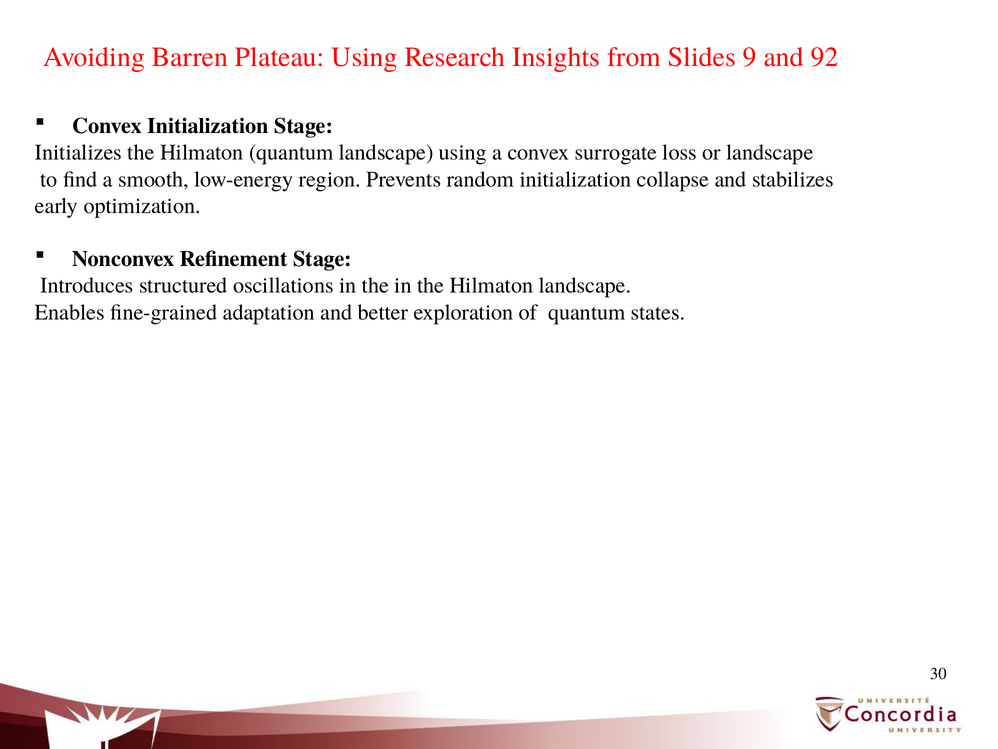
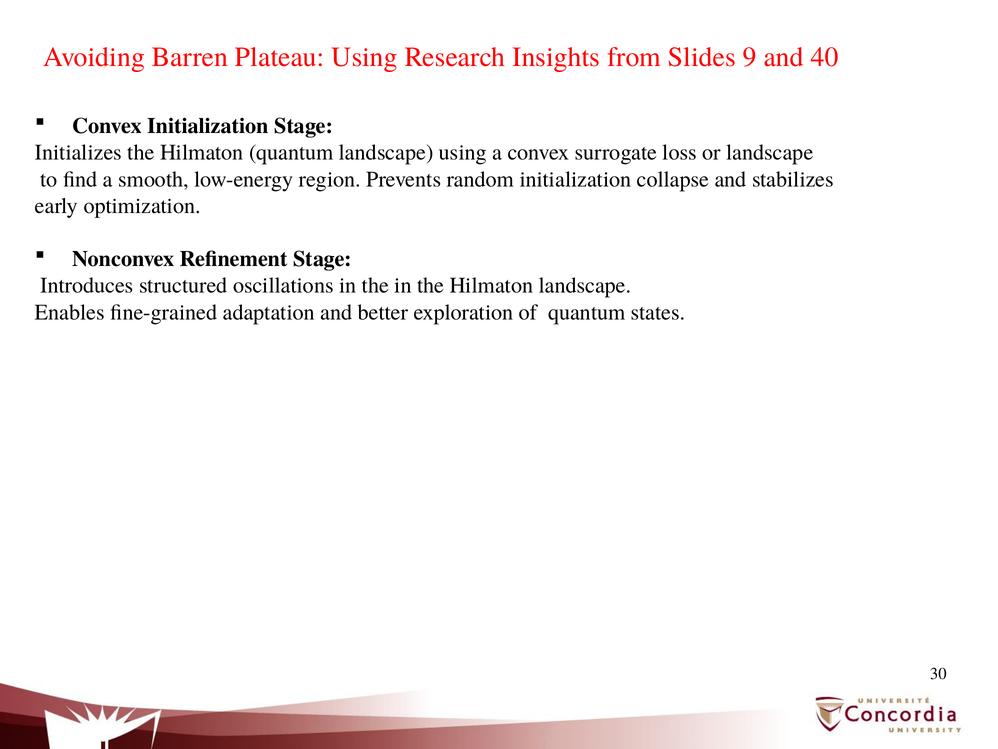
92: 92 -> 40 (824, 57)
